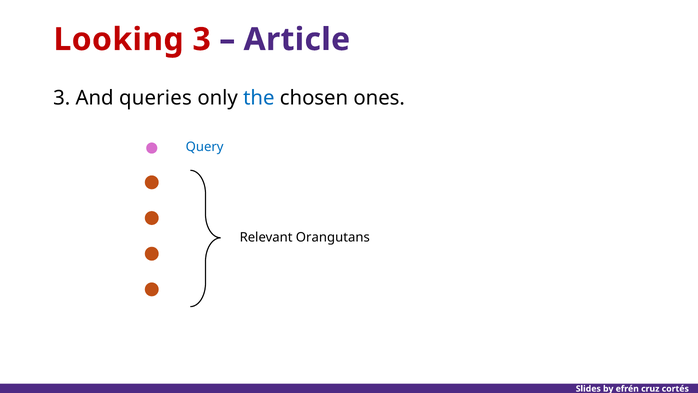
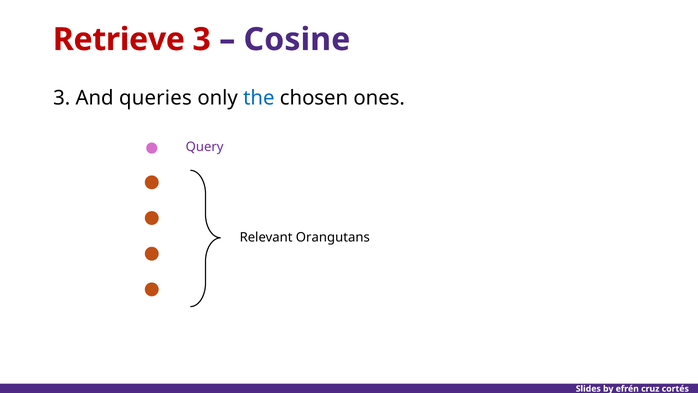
Looking: Looking -> Retrieve (119, 39)
Article: Article -> Cosine (297, 39)
Query colour: blue -> purple (205, 147)
